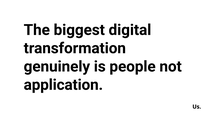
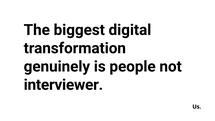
application: application -> interviewer (63, 85)
